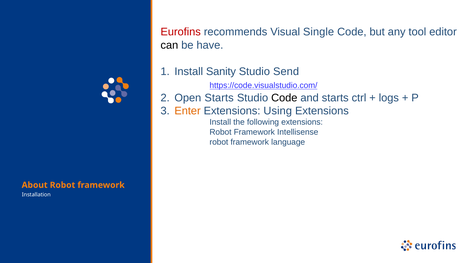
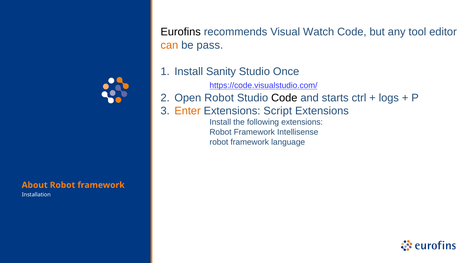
Eurofins colour: red -> black (181, 32)
Single: Single -> Watch (319, 32)
can colour: black -> orange (169, 45)
have: have -> pass (210, 45)
Send: Send -> Once (286, 72)
Open Starts: Starts -> Robot (219, 98)
Using: Using -> Script (278, 111)
